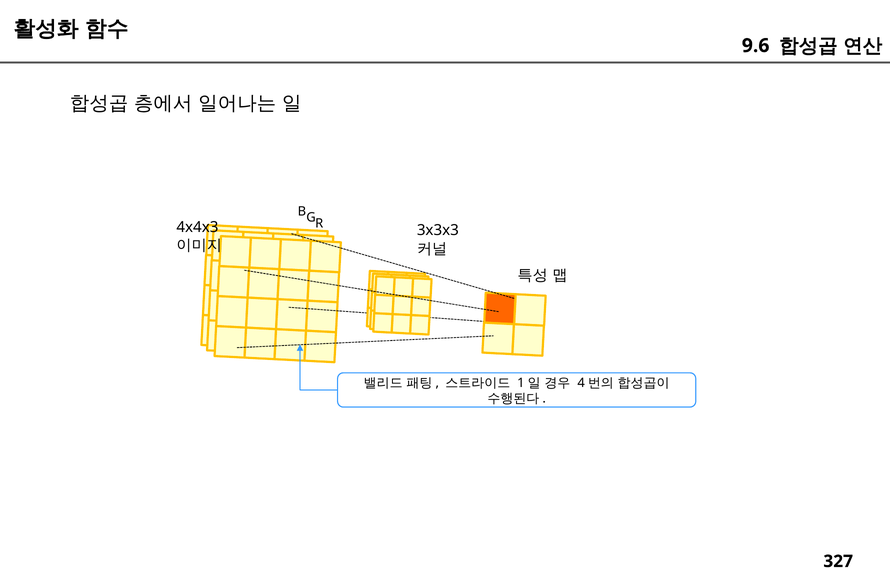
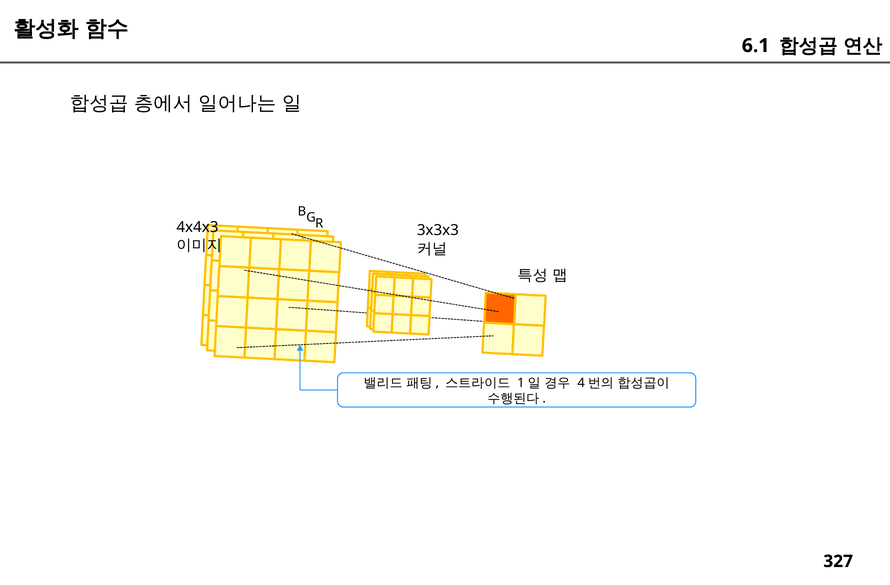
9.6: 9.6 -> 6.1 (756, 46)
